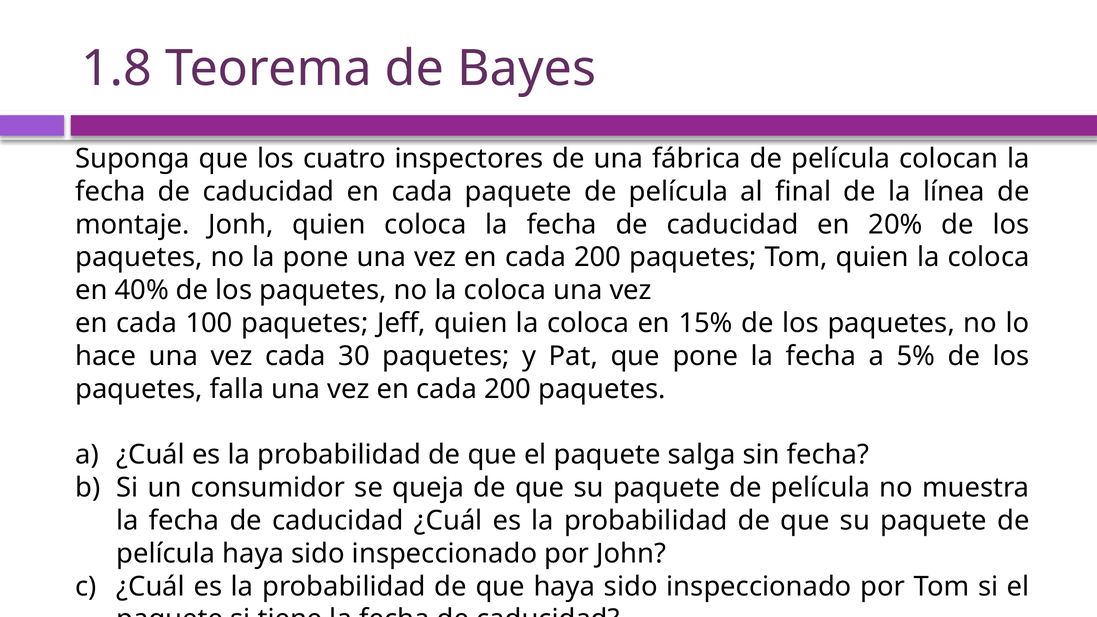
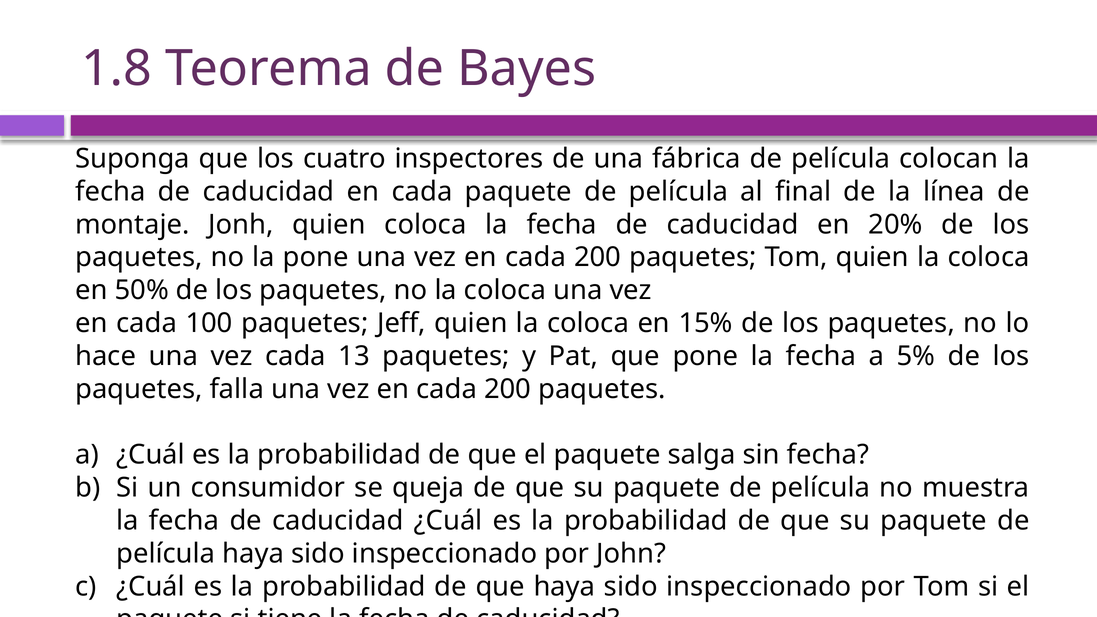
40%: 40% -> 50% (142, 290)
30: 30 -> 13 (354, 356)
